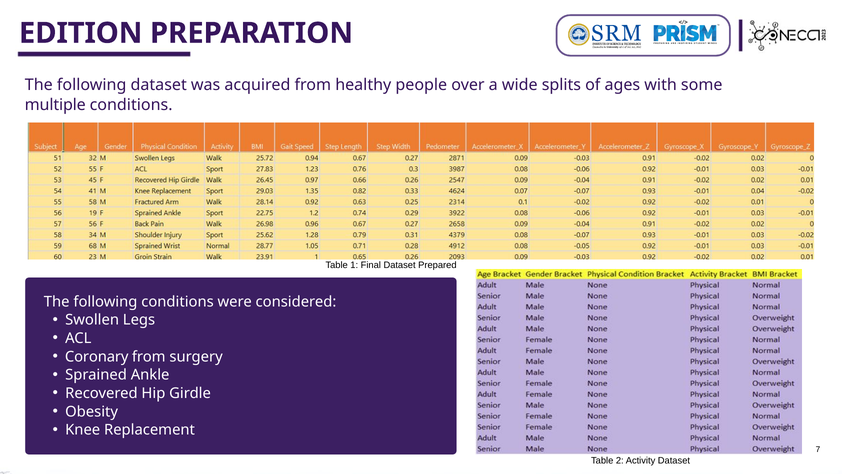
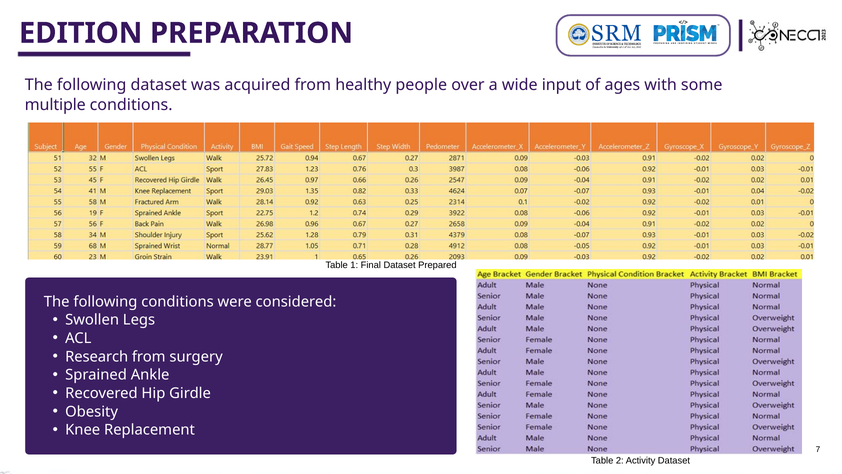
splits: splits -> input (561, 85)
Coronary: Coronary -> Research (97, 356)
